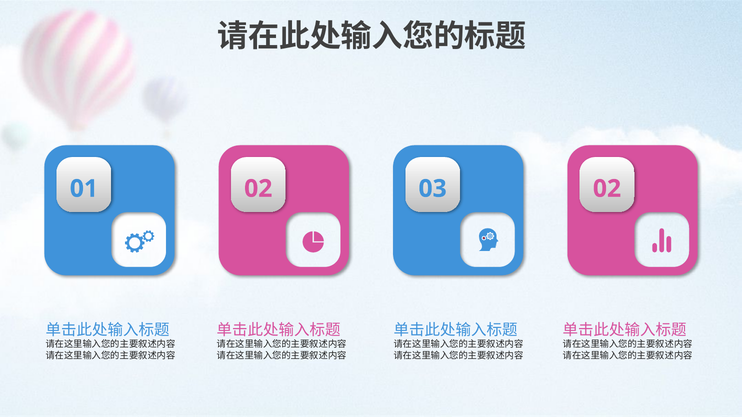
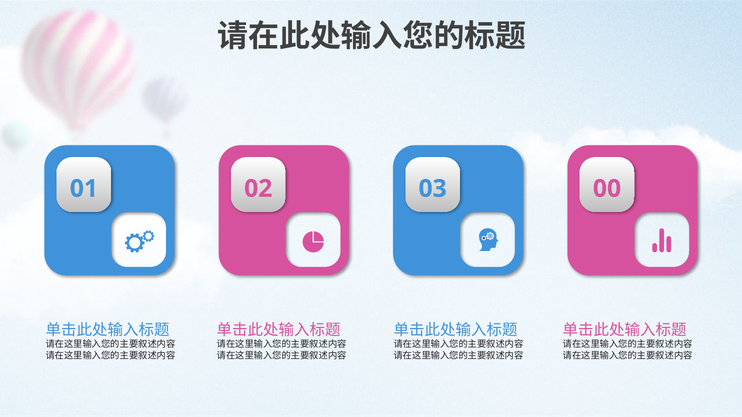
03 02: 02 -> 00 (607, 189)
